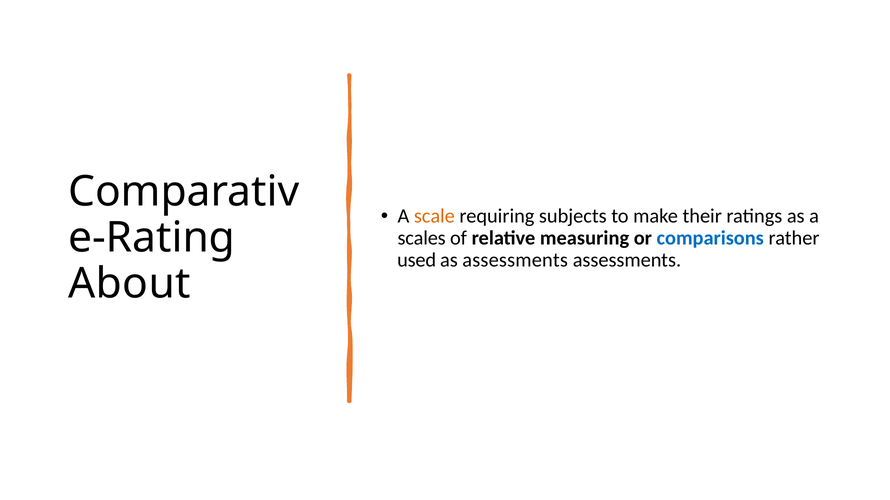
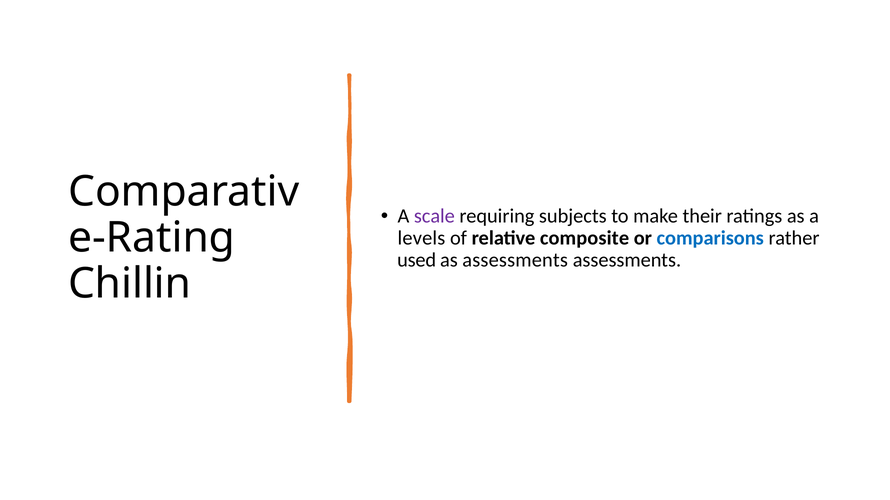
scale colour: orange -> purple (434, 216)
scales: scales -> levels (421, 238)
measuring: measuring -> composite (585, 238)
About: About -> Chillin (130, 284)
